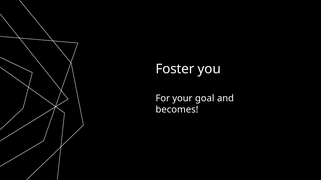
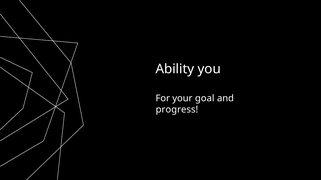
Foster: Foster -> Ability (175, 69)
becomes: becomes -> progress (177, 110)
